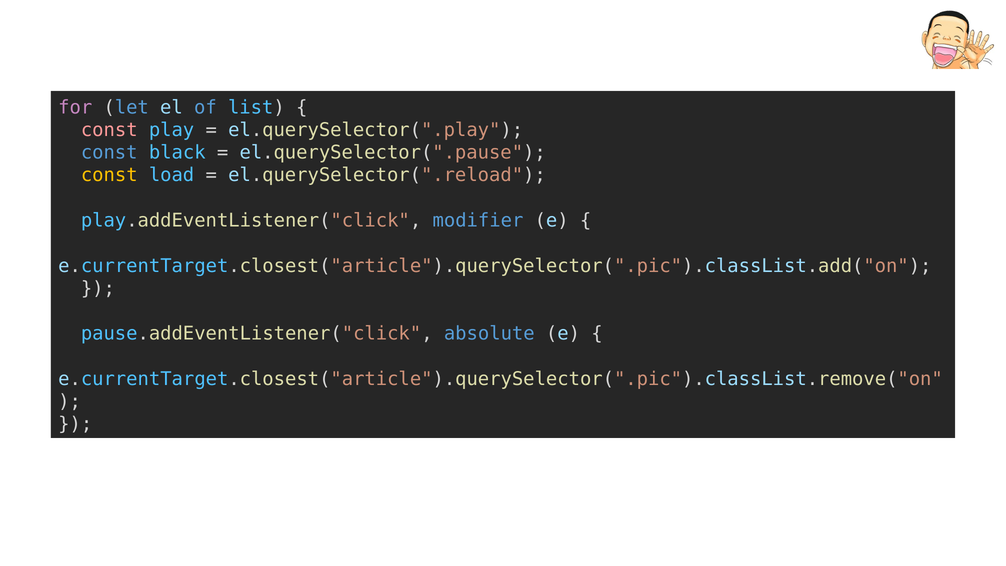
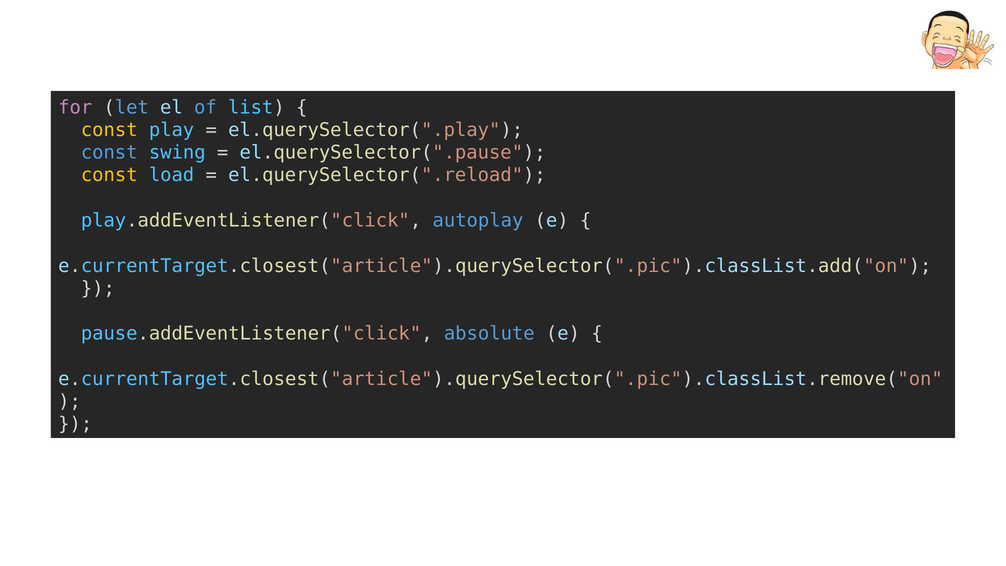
const colour: pink -> yellow (109, 130)
black: black -> swing (177, 153)
modifier: modifier -> autoplay (478, 220)
